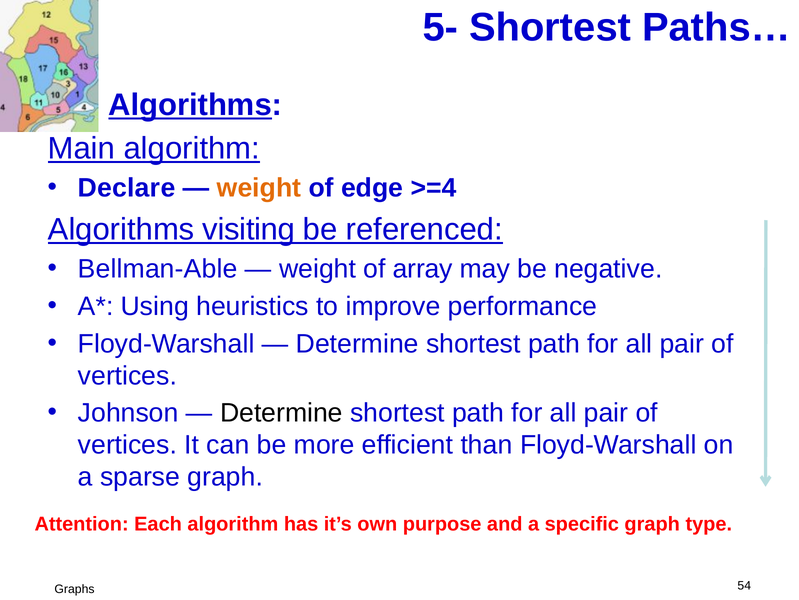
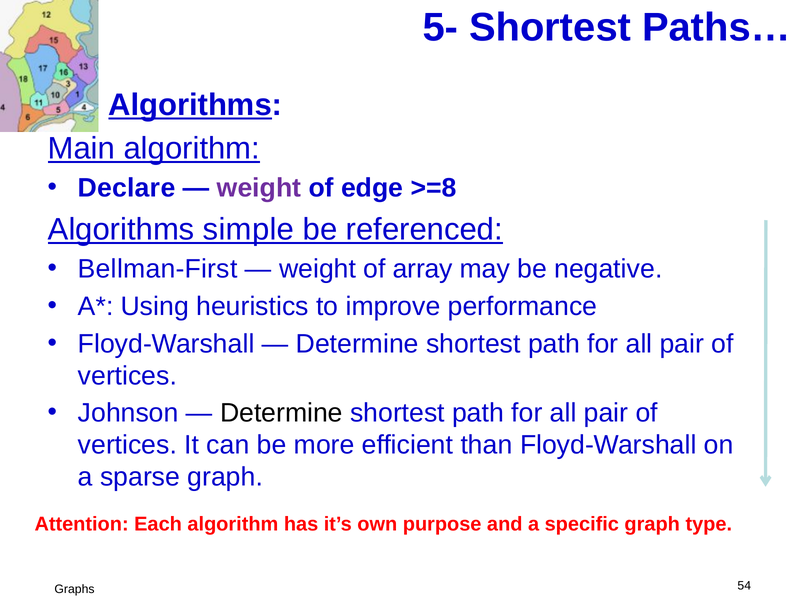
weight colour: orange -> purple (259, 188)
>=4: >=4 -> >=8 (434, 188)
visiting: visiting -> simple (248, 229)
Bellman-Able: Bellman-Able -> Bellman-First (158, 269)
